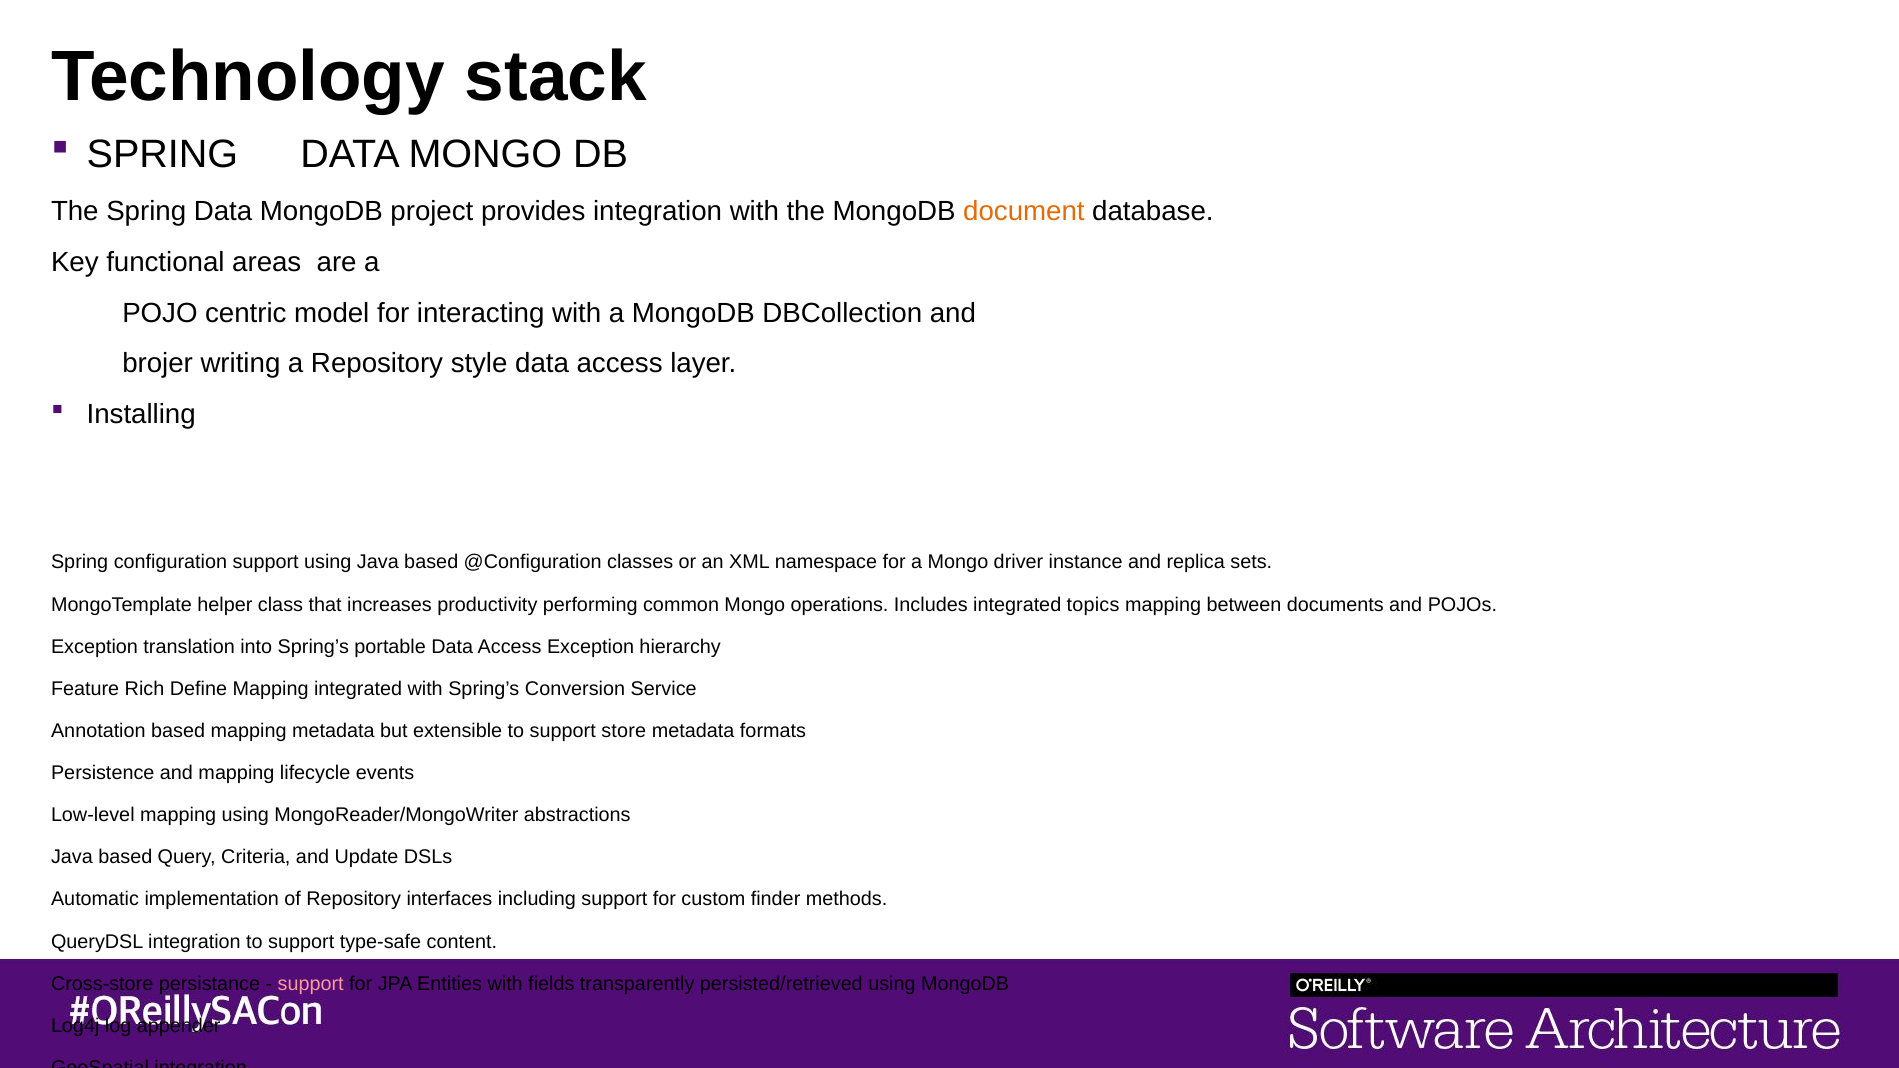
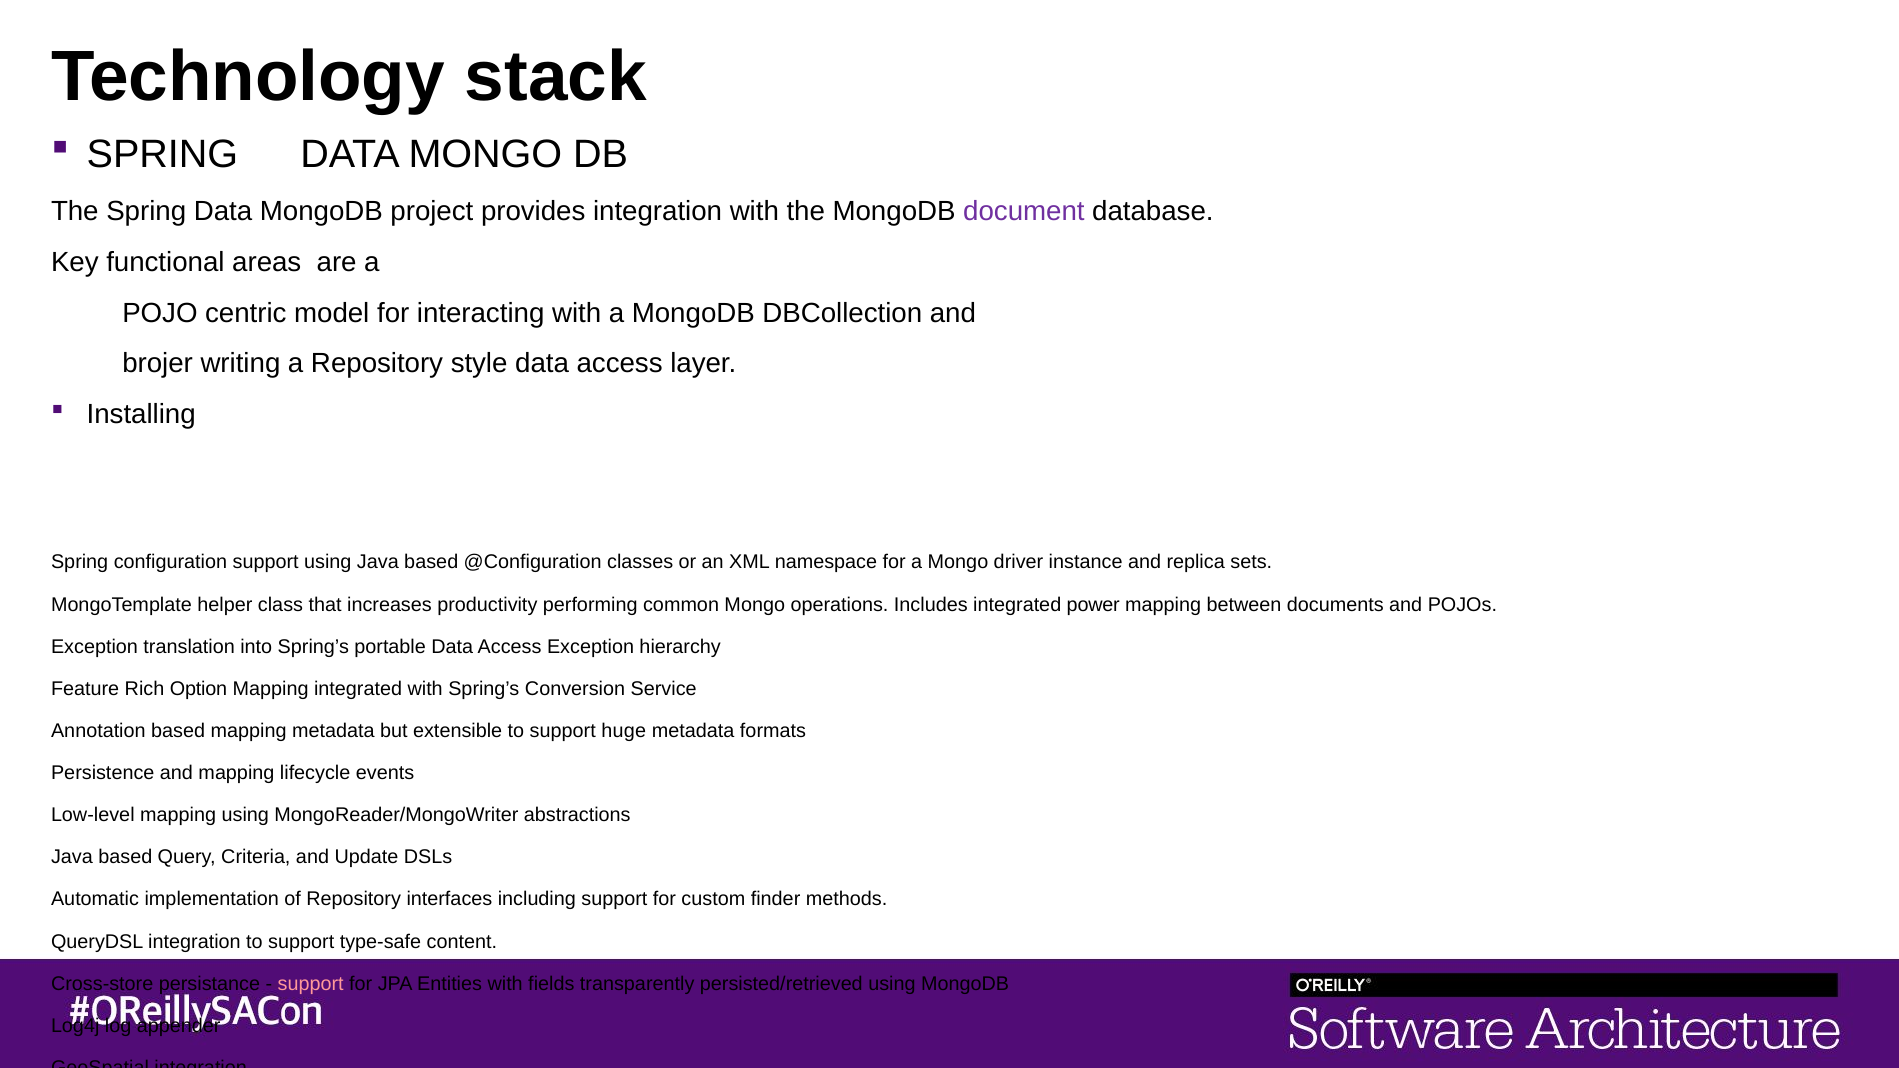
document colour: orange -> purple (1024, 212)
topics: topics -> power (1093, 605)
Define: Define -> Option (199, 689)
store: store -> huge (624, 731)
